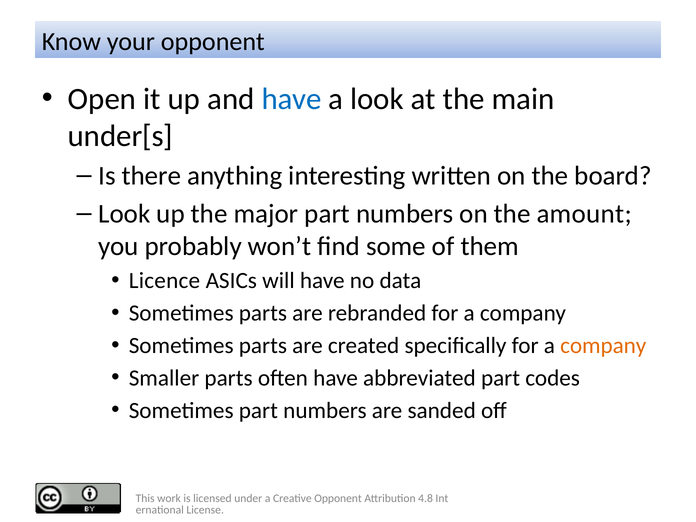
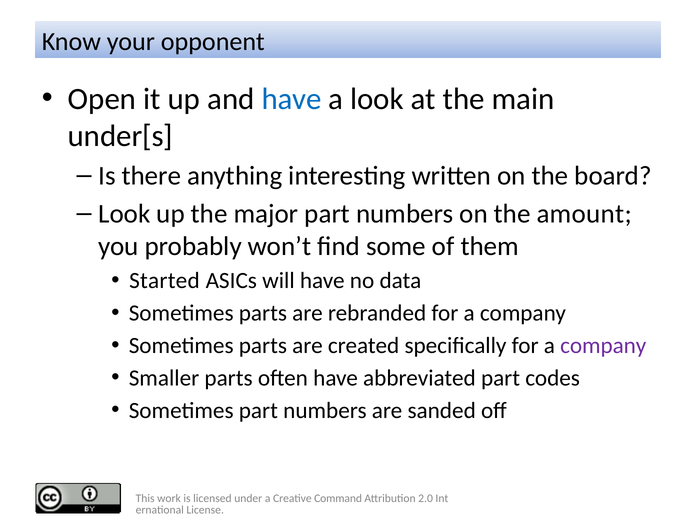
Licence: Licence -> Started (164, 281)
company colour: orange -> purple (603, 346)
Creative Opponent: Opponent -> Command (338, 498)
4.8: 4.8 -> 2.0 (426, 498)
